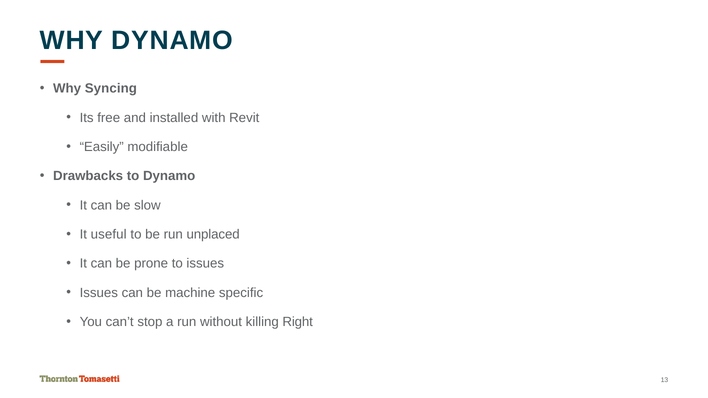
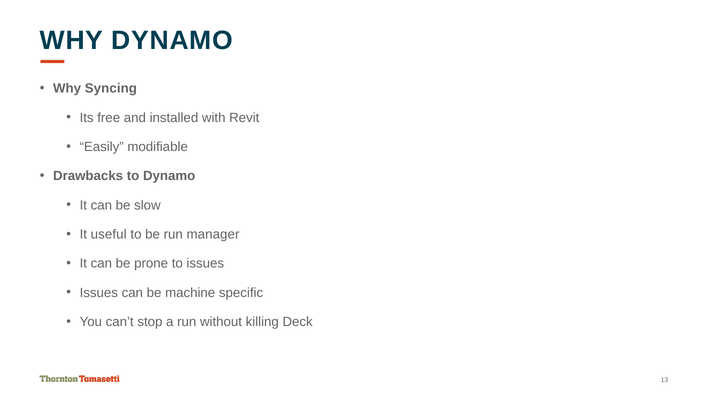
unplaced: unplaced -> manager (213, 235)
Right: Right -> Deck (298, 322)
